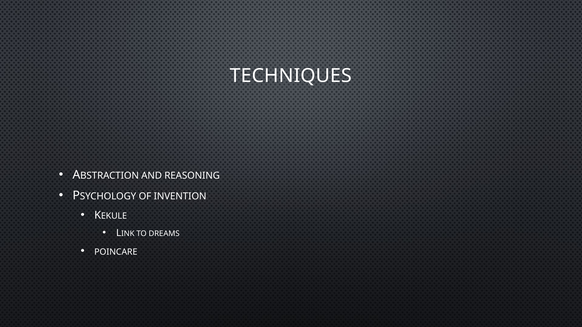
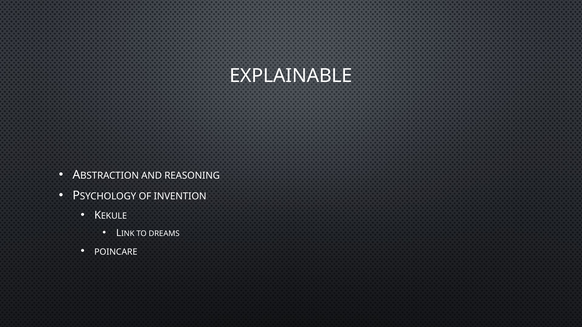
TECHNIQUES: TECHNIQUES -> EXPLAINABLE (291, 76)
